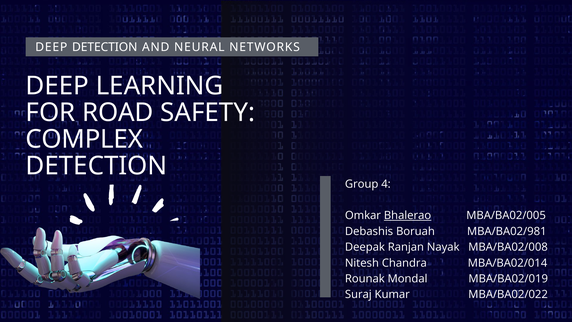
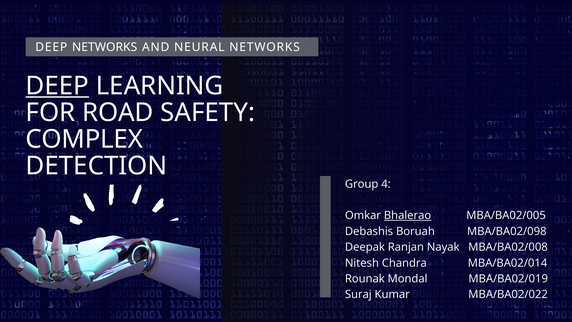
DEEP DETECTION: DETECTION -> NETWORKS (105, 47)
DEEP underline: none -> present (57, 86)
MBA/BA02/981: MBA/BA02/981 -> MBA/BA02/098 (507, 231)
